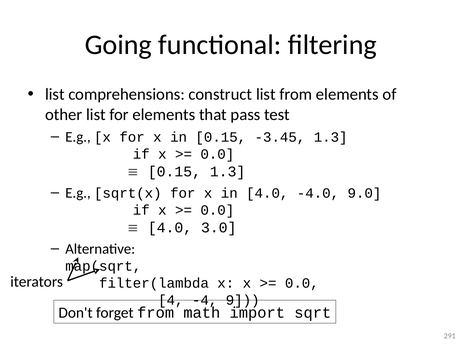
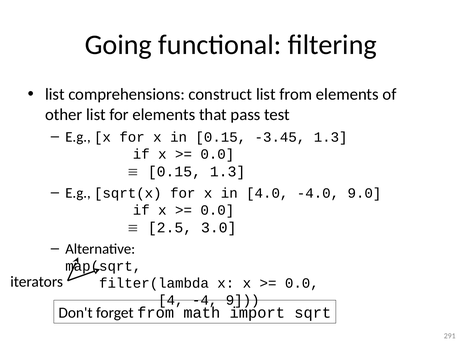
4.0: 4.0 -> 2.5 (170, 227)
